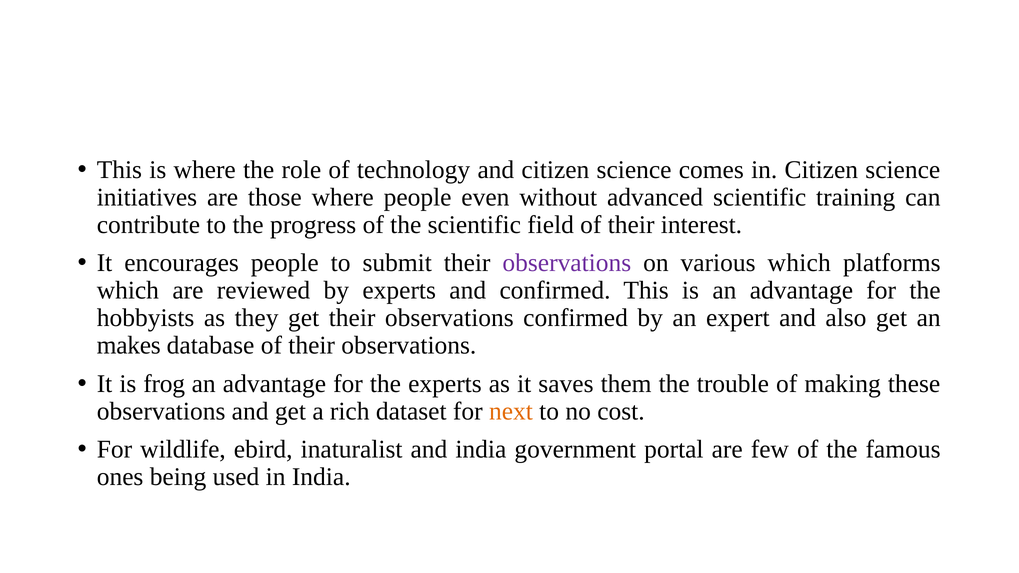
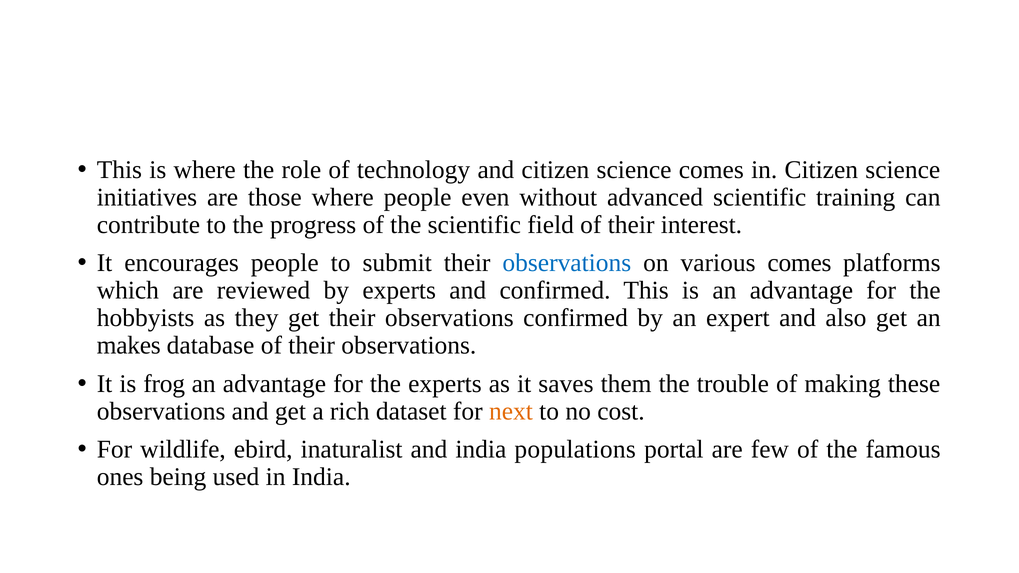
observations colour: purple -> blue (567, 263)
various which: which -> comes (799, 263)
government: government -> populations (575, 449)
